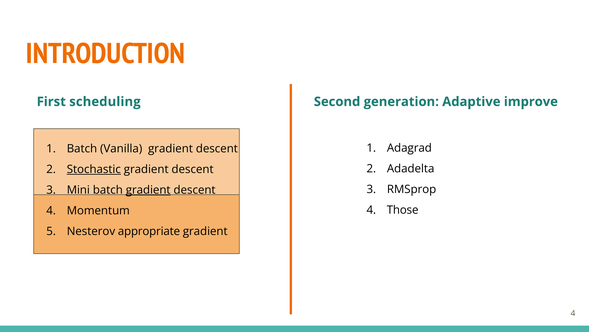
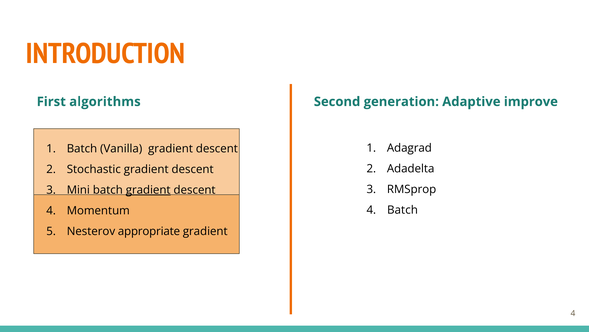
scheduling: scheduling -> algorithms (105, 101)
Stochastic underline: present -> none (94, 169)
Those: Those -> Batch (402, 210)
